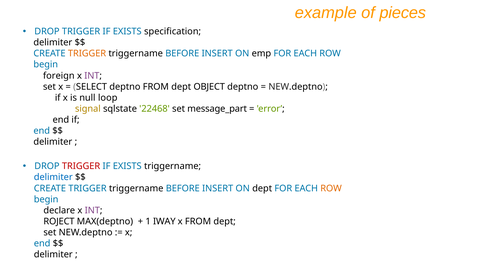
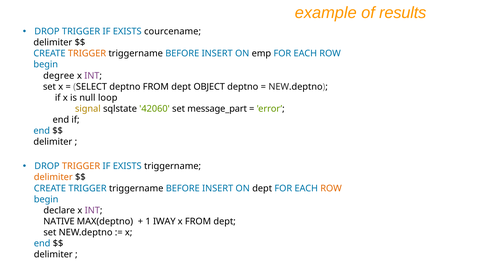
pieces: pieces -> results (403, 13)
specification: specification -> courcename (173, 32)
foreign: foreign -> degree (59, 76)
22468: 22468 -> 42060 (155, 109)
TRIGGER colour: red -> orange (81, 166)
delimiter colour: blue -> orange (53, 177)
ROJECT: ROJECT -> NATIVE (59, 222)
